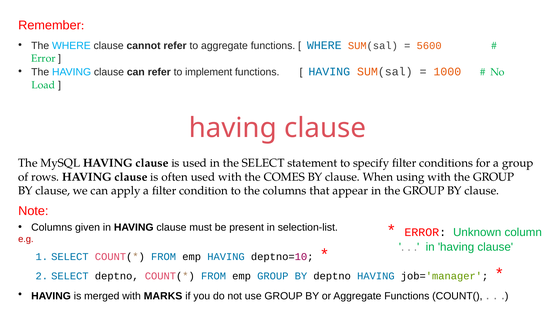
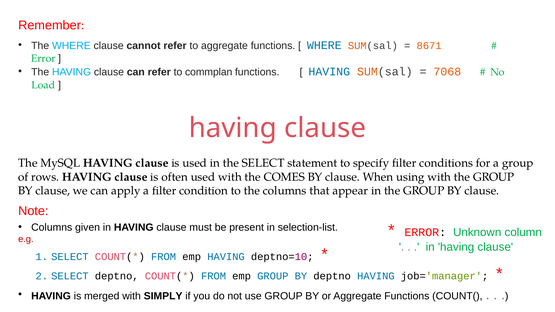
5600: 5600 -> 8671 (429, 46)
implement: implement -> commplan (209, 72)
1000: 1000 -> 7068 (447, 72)
MARKS: MARKS -> SIMPLY (163, 296)
